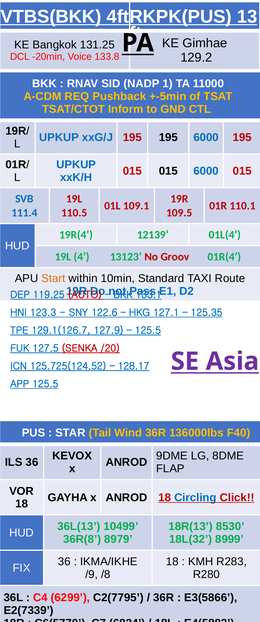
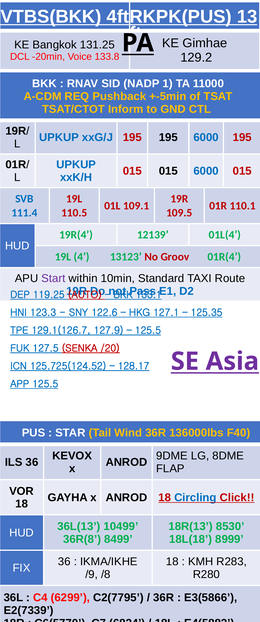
Start colour: orange -> purple (53, 278)
8979: 8979 -> 8499 (118, 539)
18L(32: 18L(32 -> 18L(18 (191, 539)
